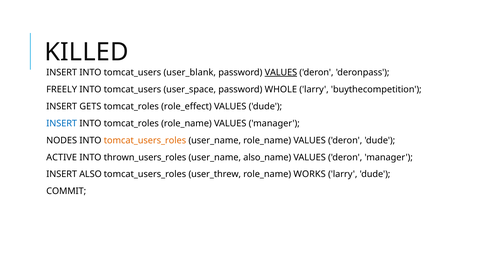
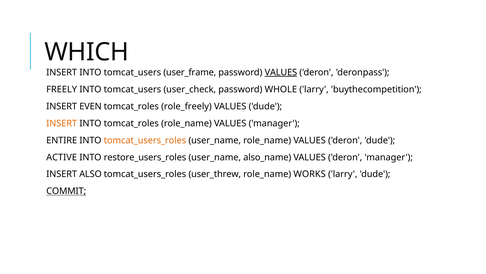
KILLED: KILLED -> WHICH (87, 52)
user_blank: user_blank -> user_frame (190, 72)
user_space: user_space -> user_check (190, 89)
GETS: GETS -> EVEN (90, 106)
role_effect: role_effect -> role_freely (186, 106)
INSERT colour: blue -> orange (62, 123)
NODES: NODES -> ENTIRE (62, 140)
thrown_users_roles: thrown_users_roles -> restore_users_roles (145, 157)
COMMIT underline: none -> present (66, 191)
